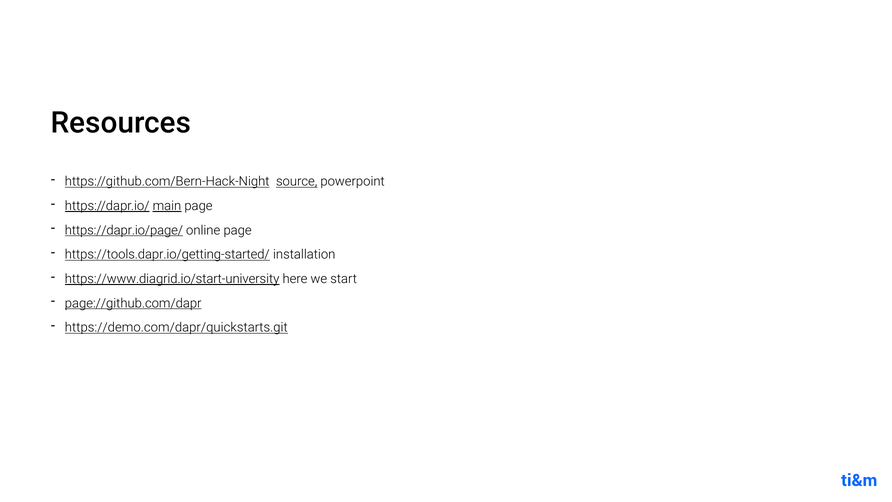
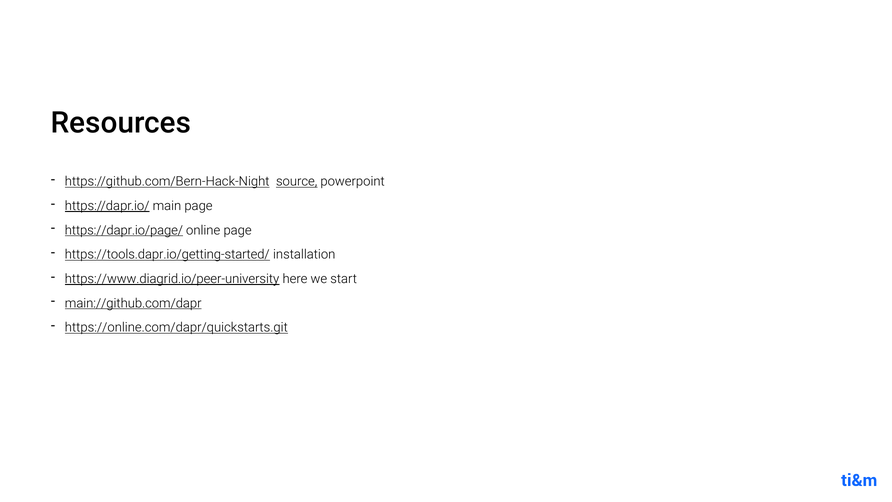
main underline: present -> none (167, 206)
https://www.diagrid.io/start-university: https://www.diagrid.io/start-university -> https://www.diagrid.io/peer-university (172, 279)
page://github.com/dapr: page://github.com/dapr -> main://github.com/dapr (133, 303)
https://demo.com/dapr/quickstarts.git: https://demo.com/dapr/quickstarts.git -> https://online.com/dapr/quickstarts.git (176, 327)
